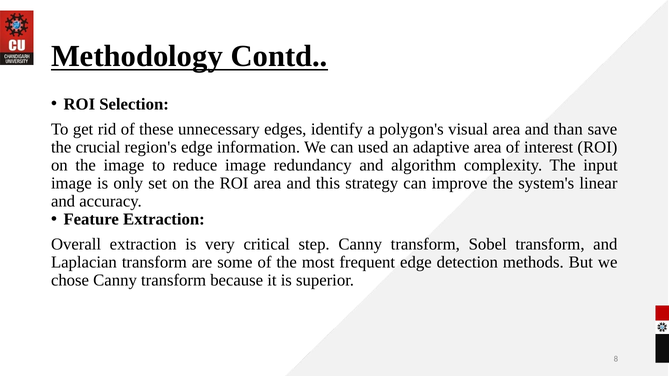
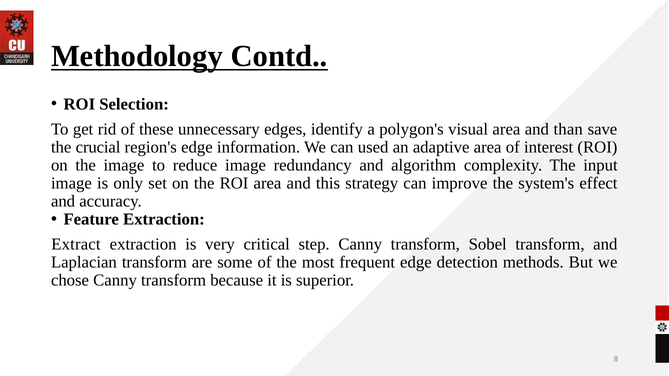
linear: linear -> effect (598, 183)
Overall: Overall -> Extract (76, 245)
